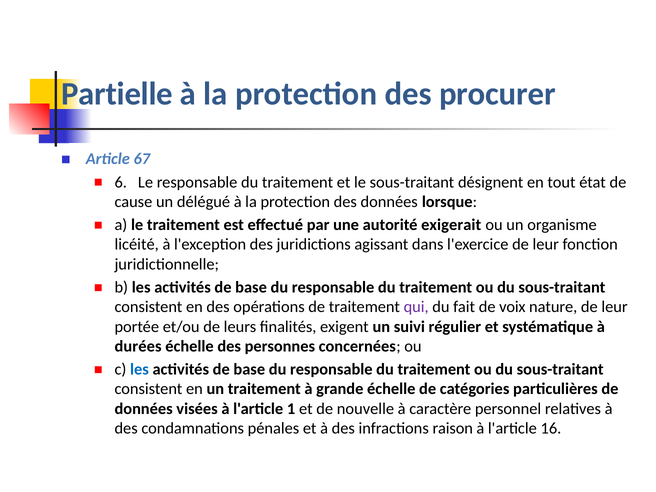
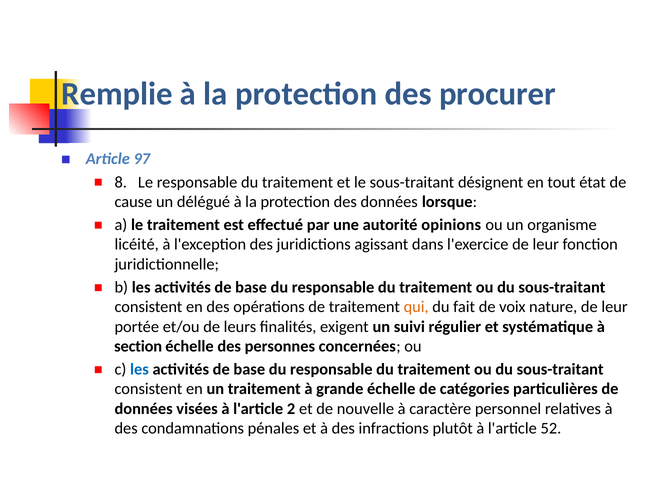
Partielle: Partielle -> Remplie (117, 94)
67: 67 -> 97 (142, 159)
6: 6 -> 8 (121, 182)
exigerait: exigerait -> opinions (451, 225)
qui colour: purple -> orange (416, 307)
durées: durées -> section (138, 346)
1: 1 -> 2 (291, 409)
raison: raison -> plutôt (453, 428)
16: 16 -> 52 (551, 428)
